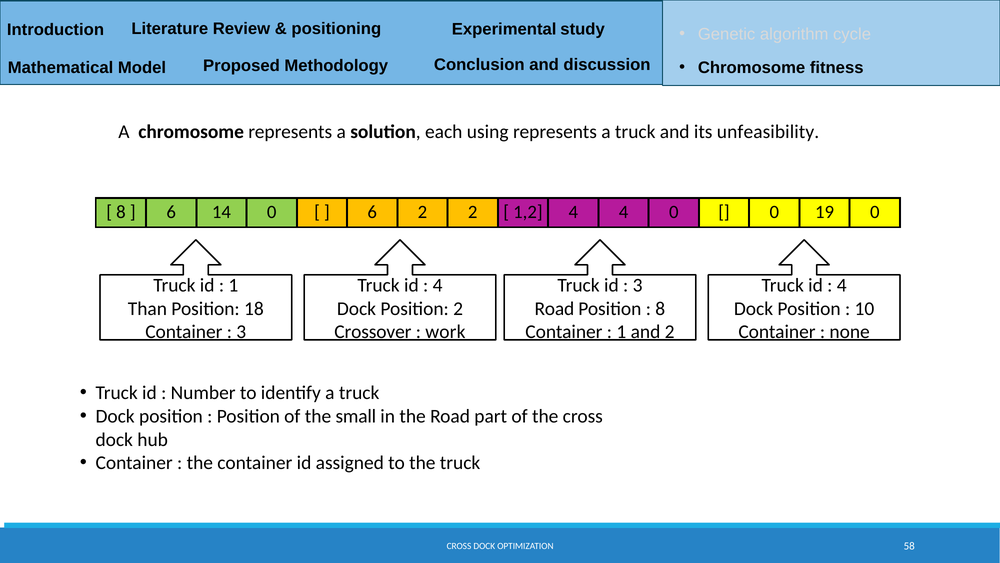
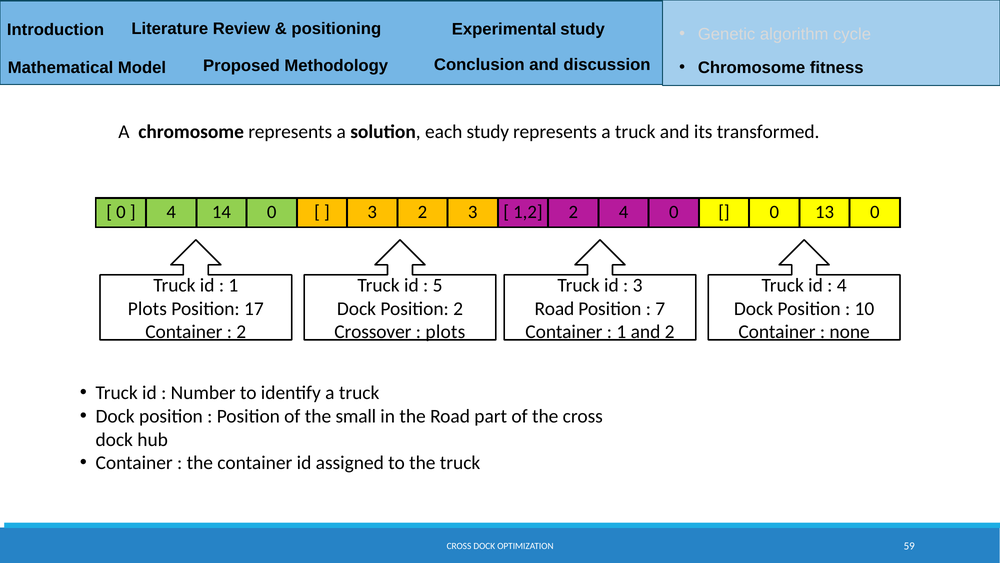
each using: using -> study (488, 132)
unfeasibility: unfeasibility -> transformed (768, 132)
8: 8 -> 0 (121, 212)
6: 6 -> 4 (171, 212)
6: 6 -> 3 (372, 212)
2 2: 2 -> 3 (473, 212)
1,2 4: 4 -> 2 (573, 212)
19: 19 -> 13 (825, 212)
4: 4 -> 5 (438, 285)
Than: Than -> Plots (147, 308)
18: 18 -> 17 (254, 308)
8: 8 -> 7 (660, 308)
3: 3 -> 2 (241, 332)
work: work -> plots (445, 332)
58: 58 -> 59 (909, 545)
